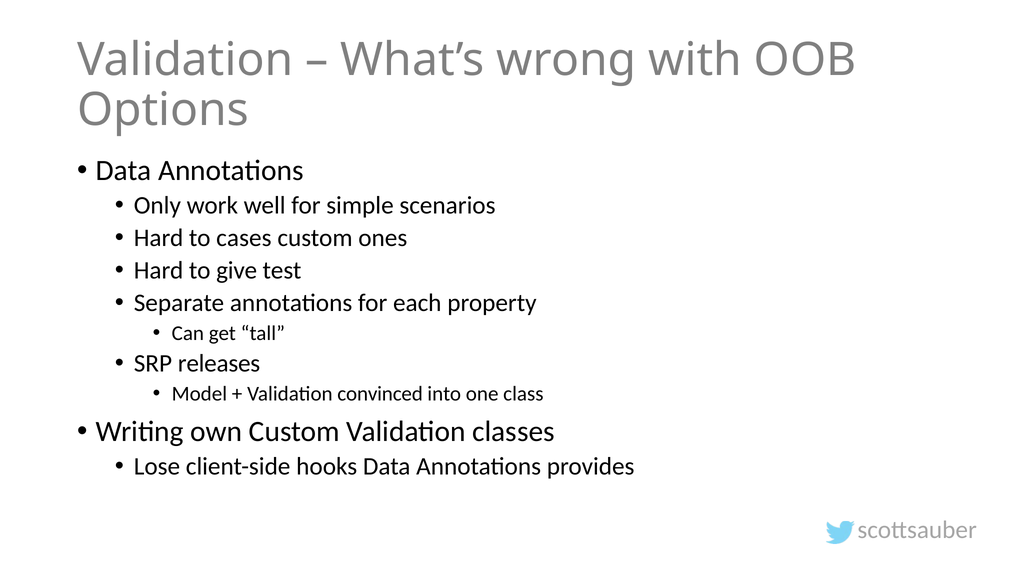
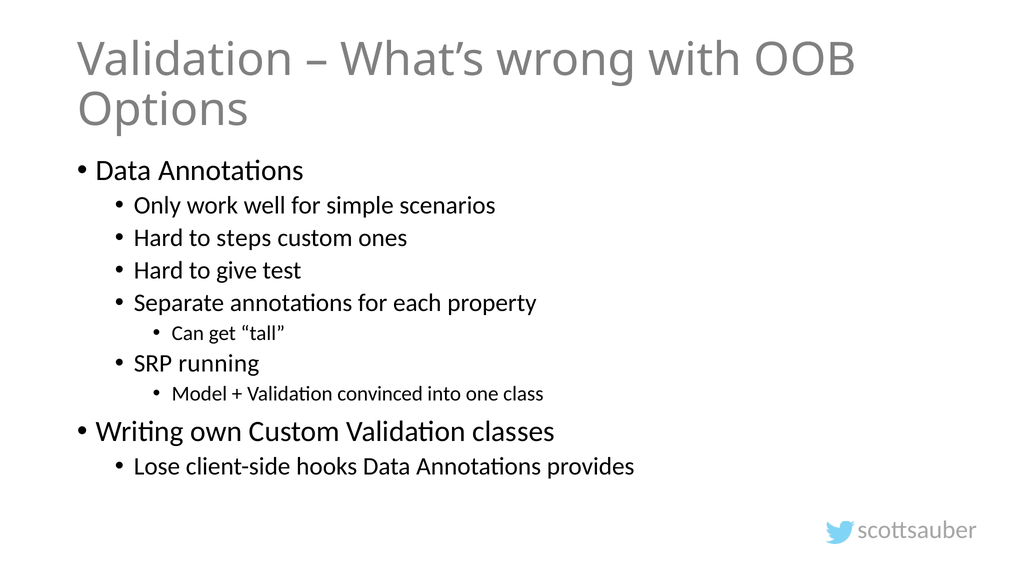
cases: cases -> steps (244, 238)
releases: releases -> running (219, 364)
